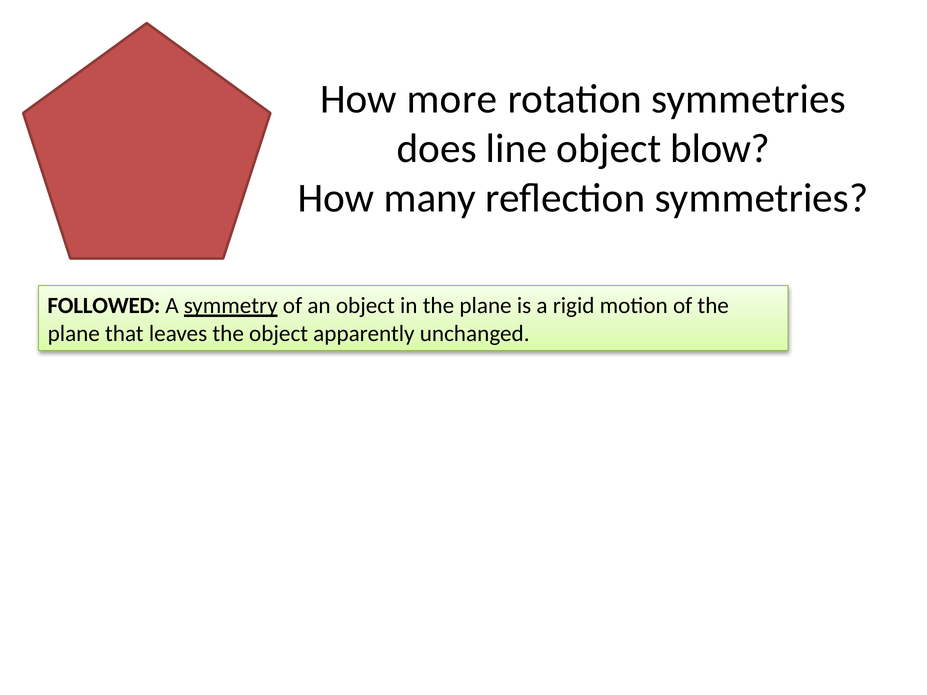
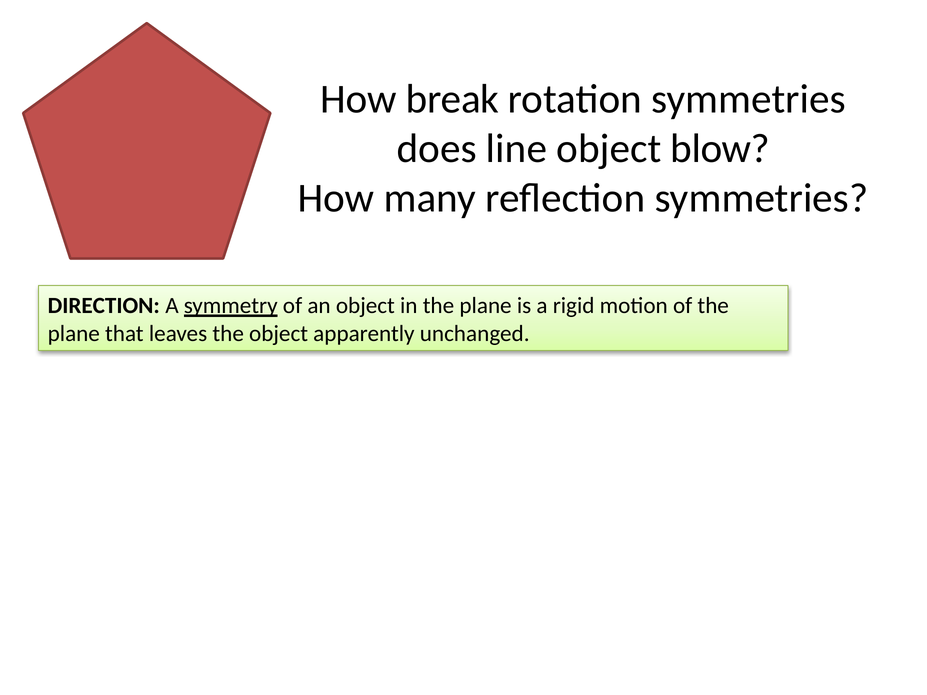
more: more -> break (452, 99)
FOLLOWED: FOLLOWED -> DIRECTION (104, 306)
